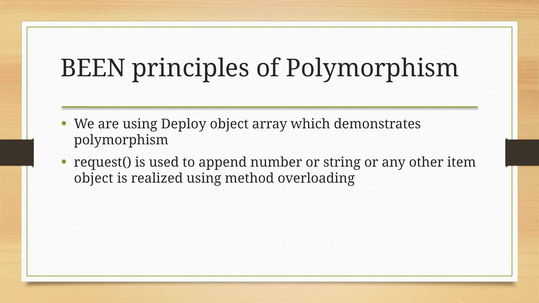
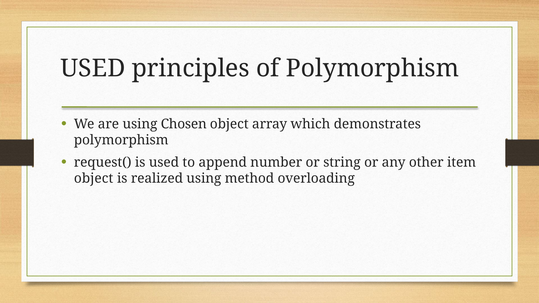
BEEN: BEEN -> USED (93, 68)
Deploy: Deploy -> Chosen (184, 124)
